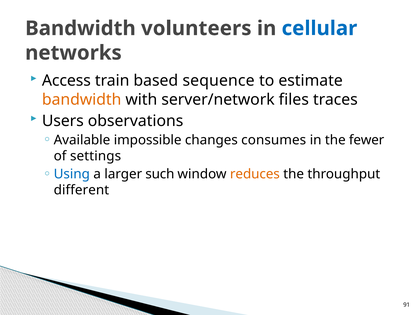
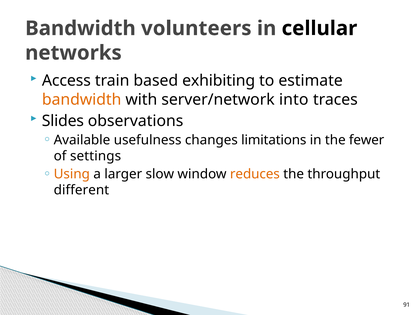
cellular colour: blue -> black (319, 28)
sequence: sequence -> exhibiting (219, 81)
files: files -> into (294, 100)
Users: Users -> Slides (63, 121)
impossible: impossible -> usefulness (148, 140)
consumes: consumes -> limitations (274, 140)
Using colour: blue -> orange (72, 174)
such: such -> slow (160, 174)
